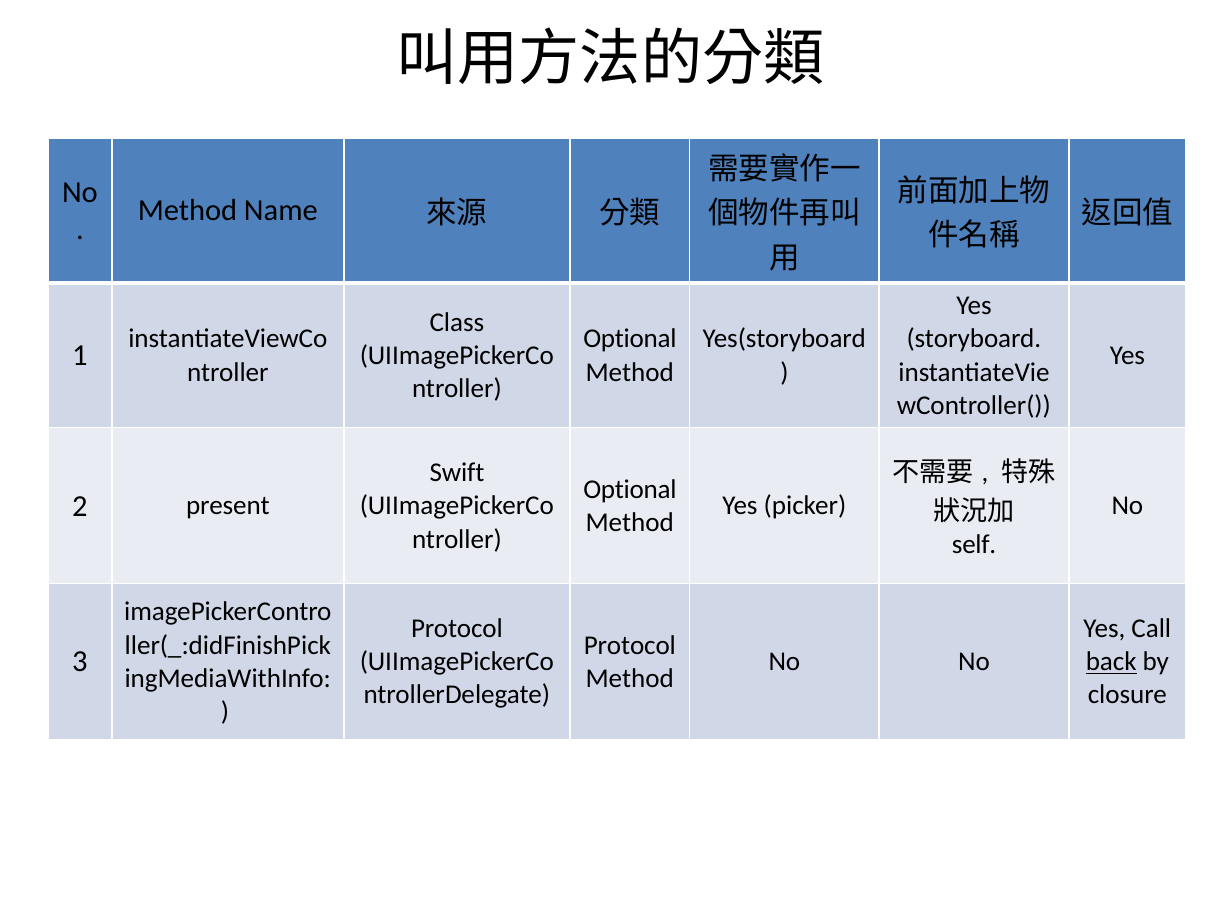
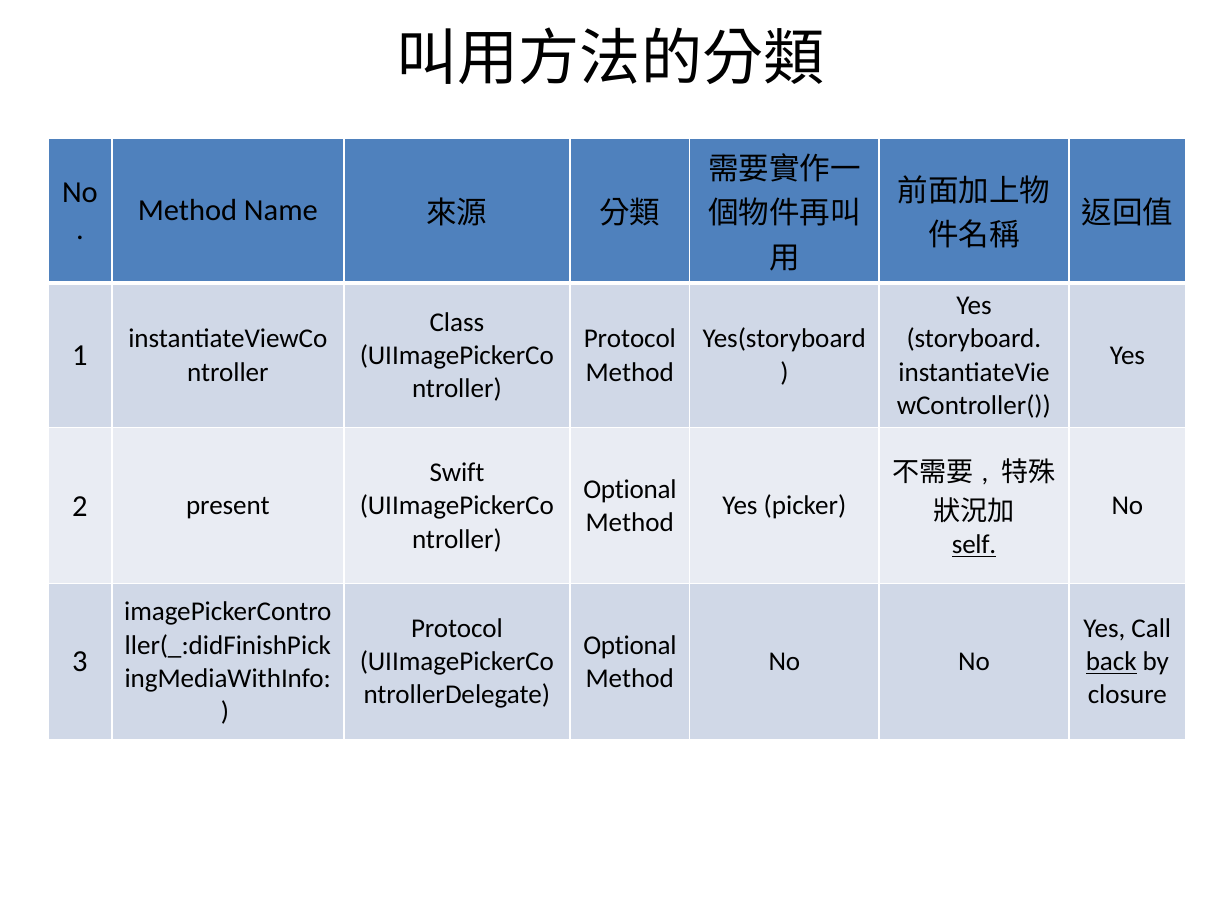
Optional: Optional -> Protocol (630, 339)
self underline: none -> present (974, 545)
Protocol: Protocol -> Optional (630, 646)
